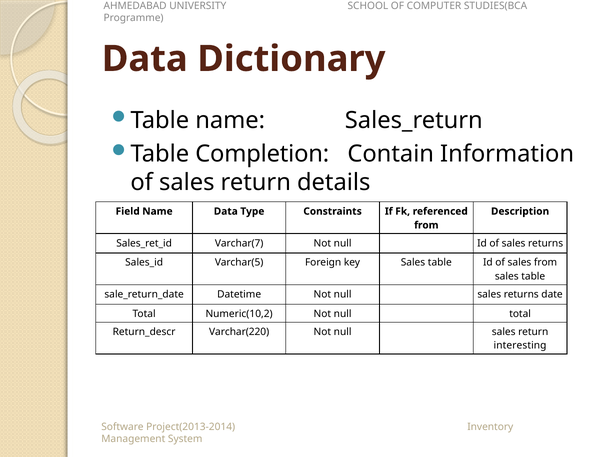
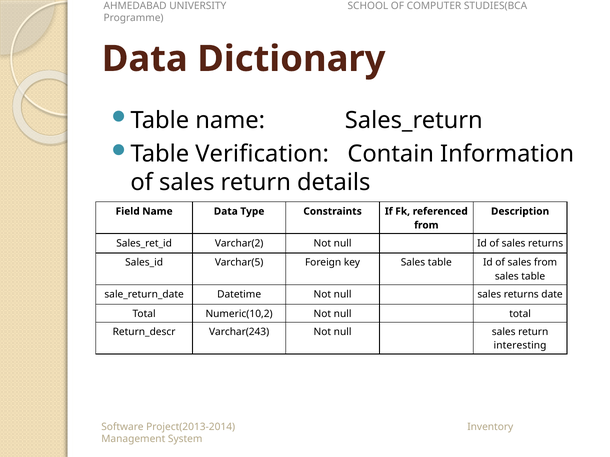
Completion: Completion -> Verification (262, 154)
Varchar(7: Varchar(7 -> Varchar(2 (239, 243)
Varchar(220: Varchar(220 -> Varchar(243 (239, 332)
